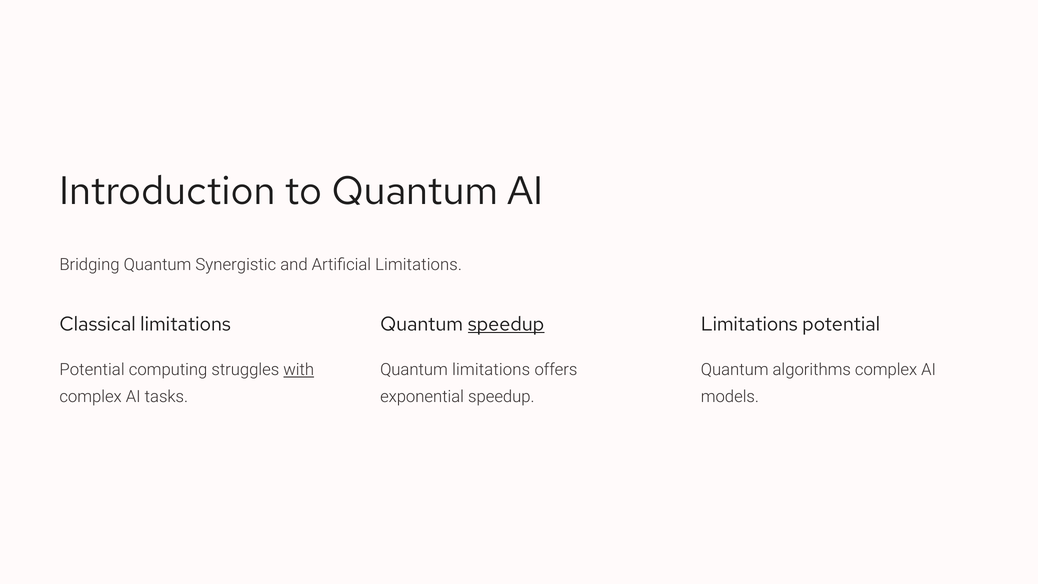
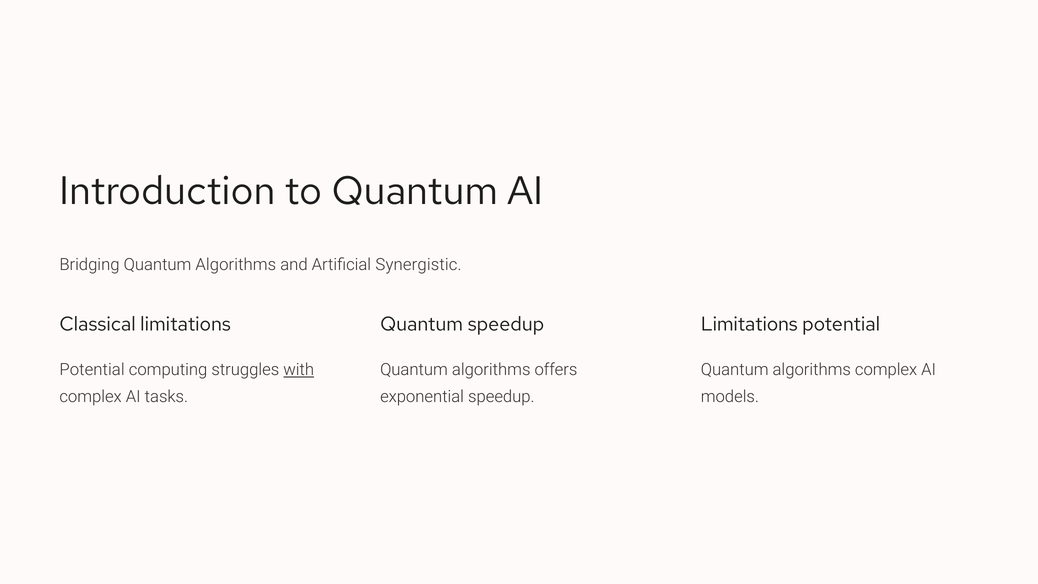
Bridging Quantum Synergistic: Synergistic -> Algorithms (236, 265)
Artificial Limitations: Limitations -> Synergistic (419, 265)
speedup underline: present -> none (506, 324)
limitations: limitations -> algorithms (491, 370)
